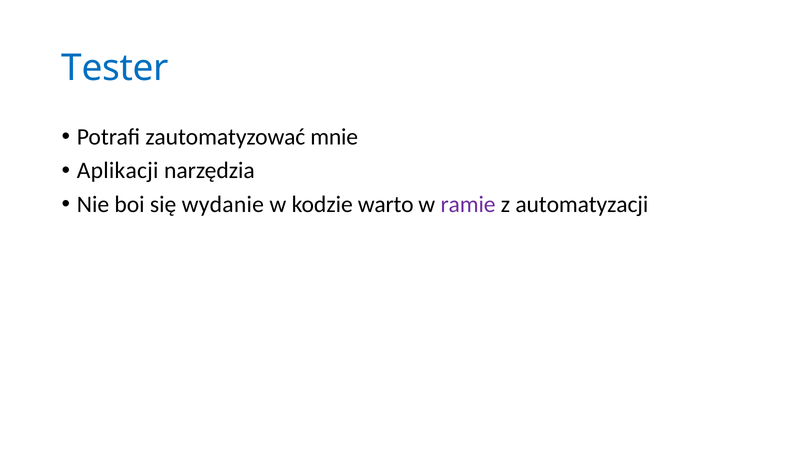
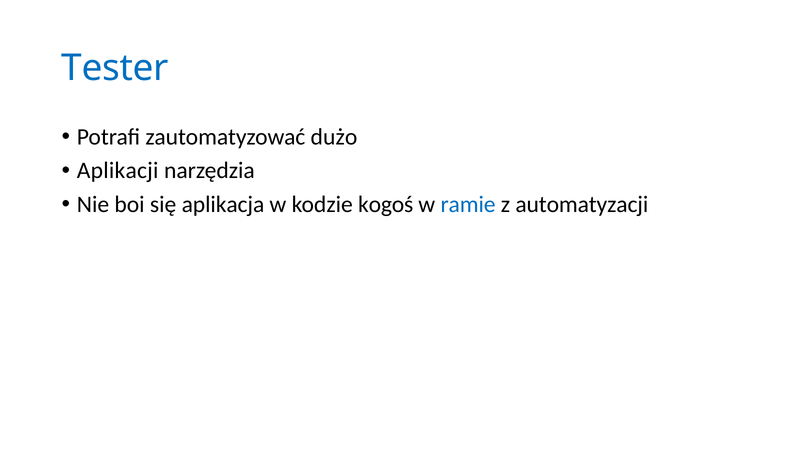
mnie: mnie -> dużo (334, 137)
wydanie: wydanie -> aplikacja (223, 205)
warto: warto -> kogoś (386, 205)
ramie colour: purple -> blue (468, 205)
